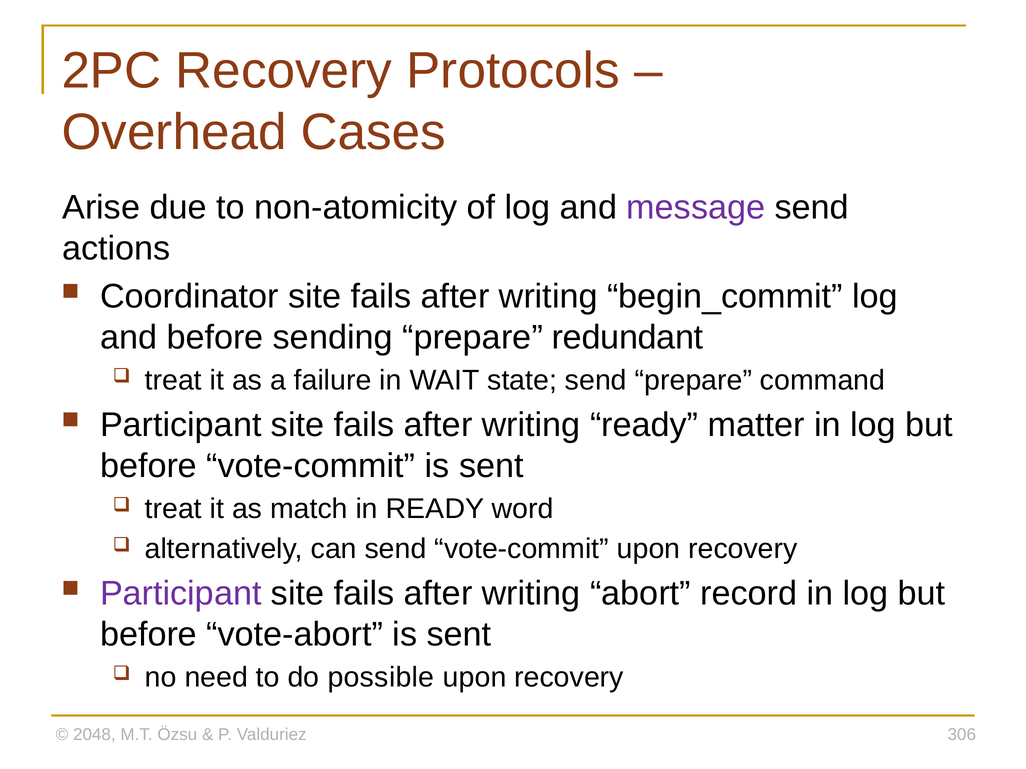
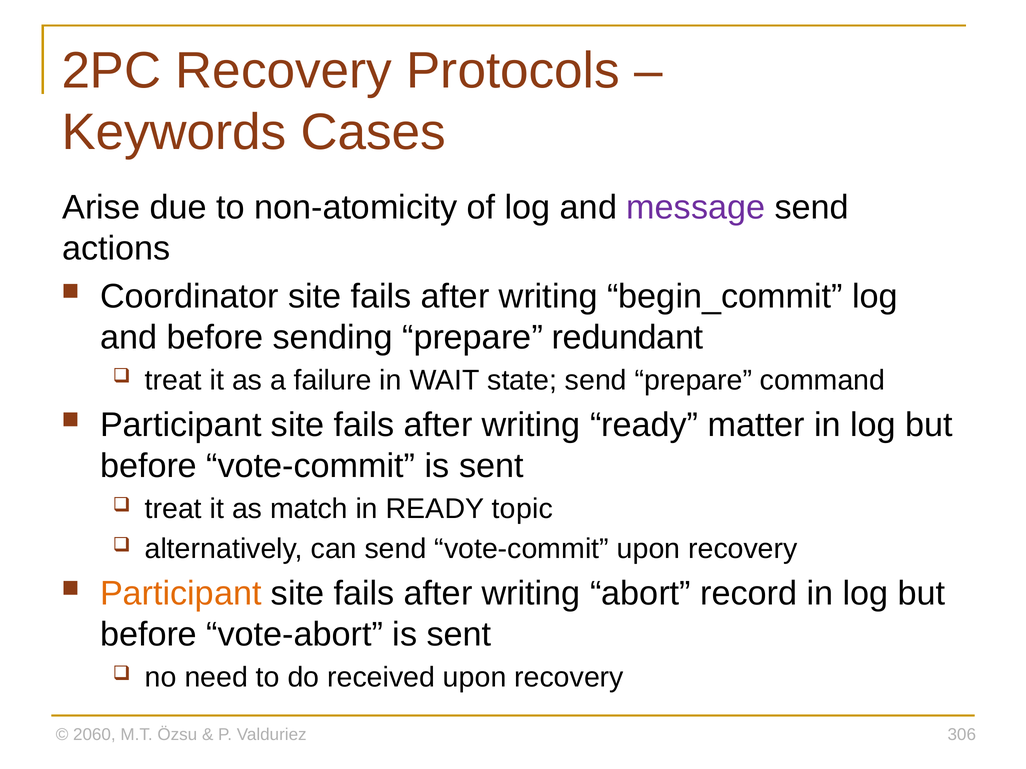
Overhead: Overhead -> Keywords (174, 132)
word: word -> topic (522, 509)
Participant colour: purple -> orange (181, 594)
possible: possible -> received (381, 678)
2048: 2048 -> 2060 (94, 735)
